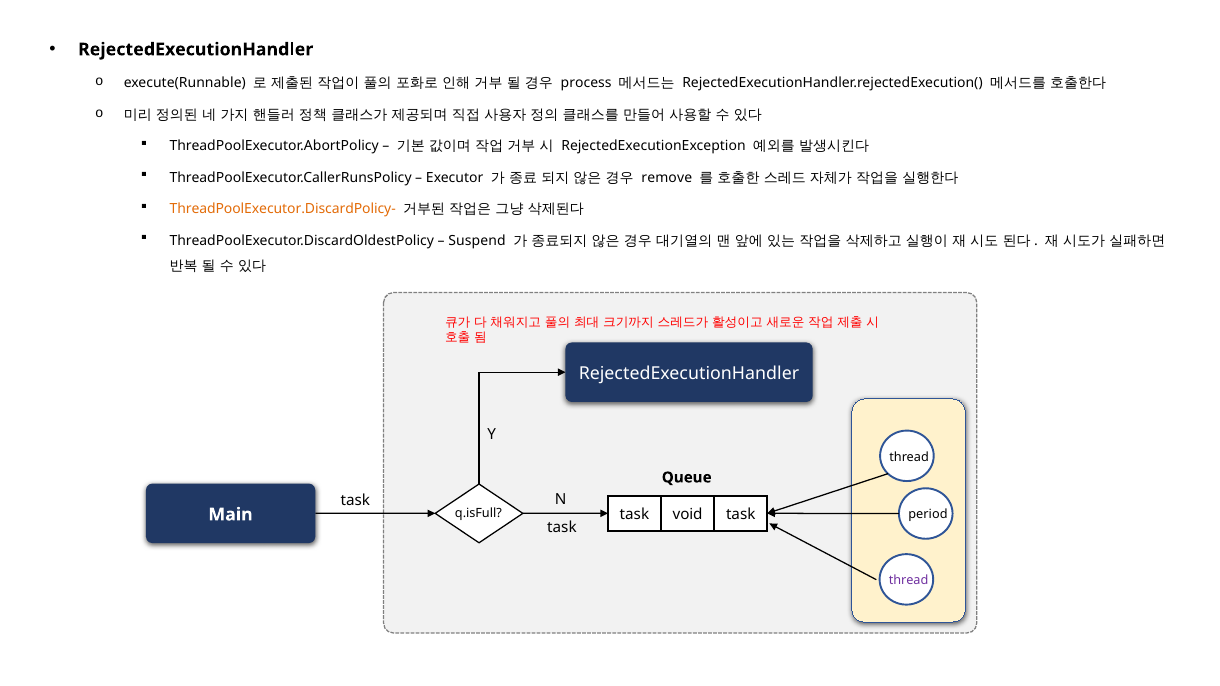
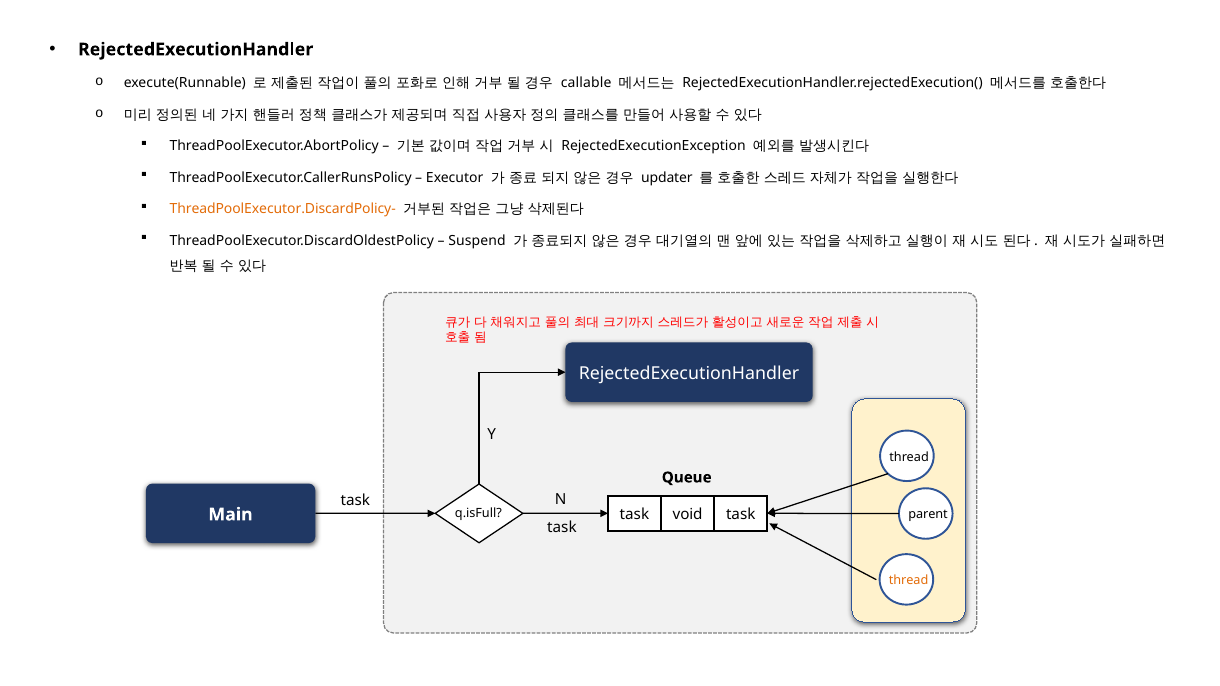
process: process -> callable (586, 83)
remove: remove -> updater (667, 178)
period: period -> parent (928, 515)
thread colour: purple -> orange (909, 581)
